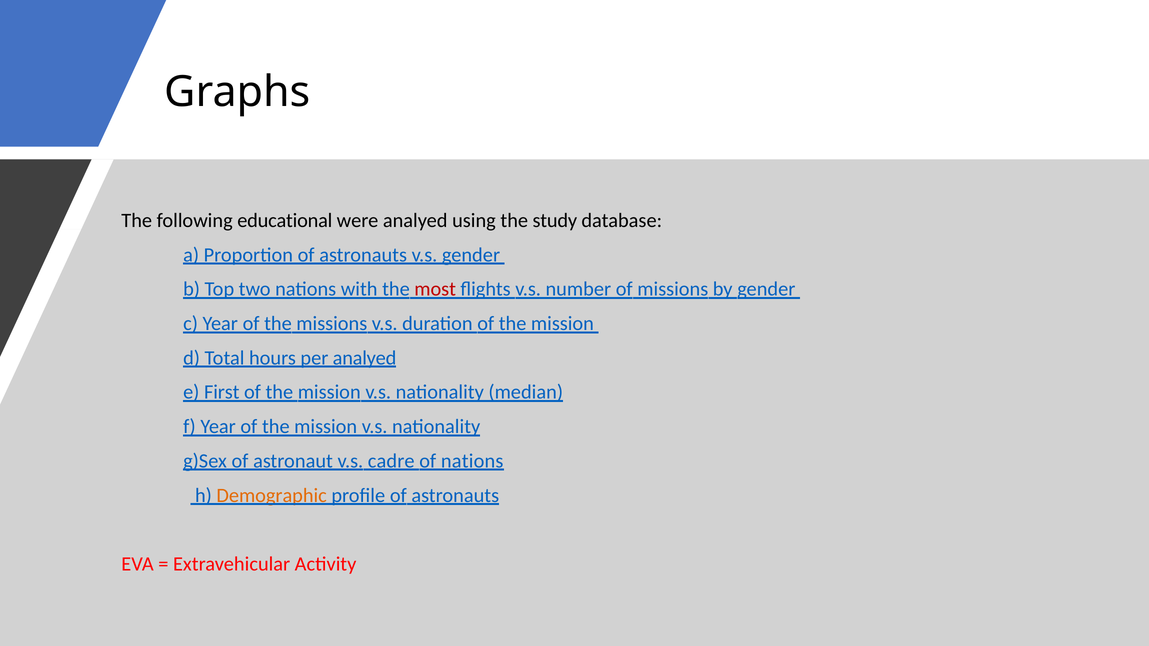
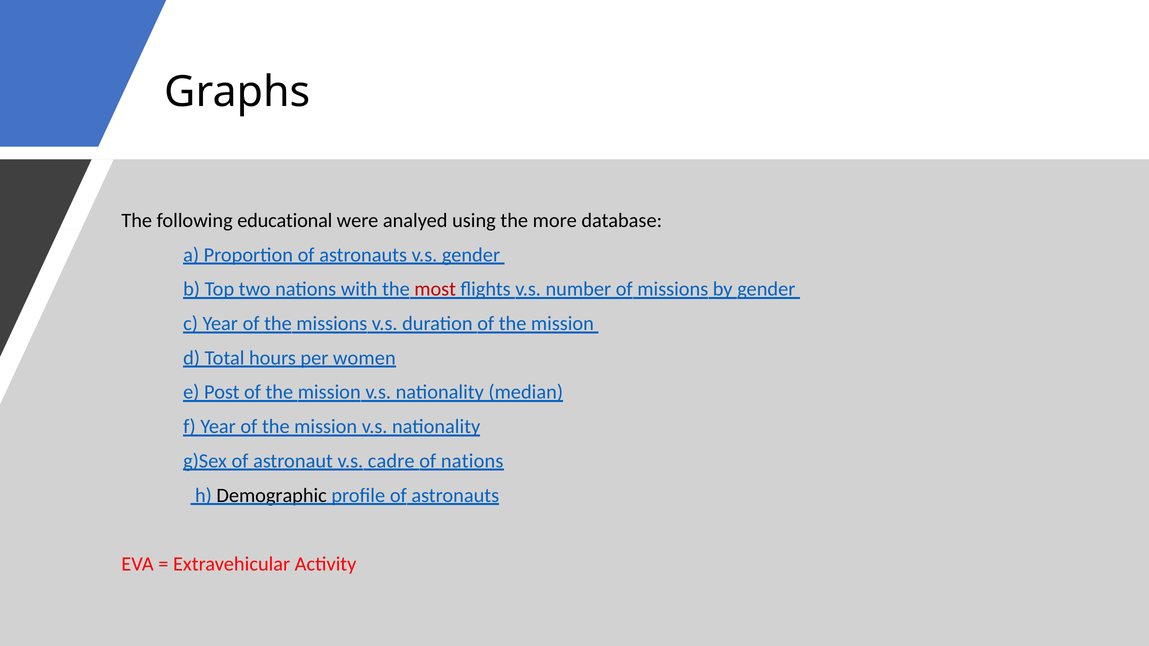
study: study -> more (555, 221)
per analyed: analyed -> women (364, 358)
First: First -> Post (222, 392)
Demographic colour: orange -> black (272, 496)
